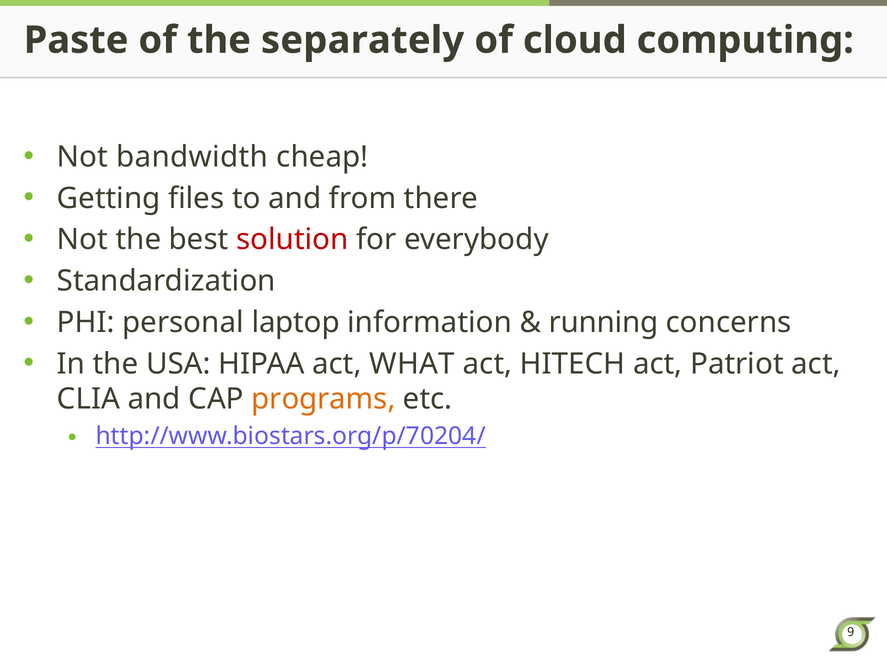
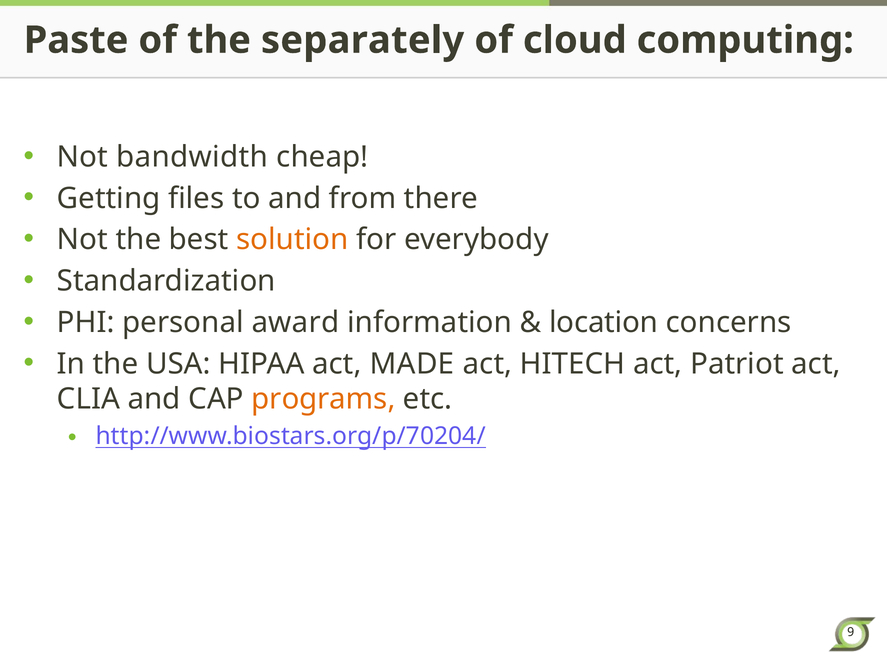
solution colour: red -> orange (292, 240)
laptop: laptop -> award (295, 323)
running: running -> location (604, 323)
WHAT: WHAT -> MADE (412, 364)
